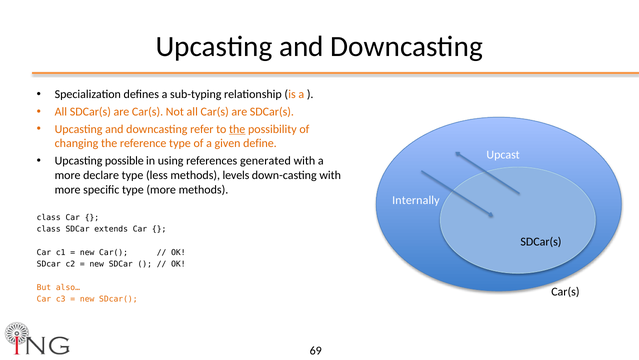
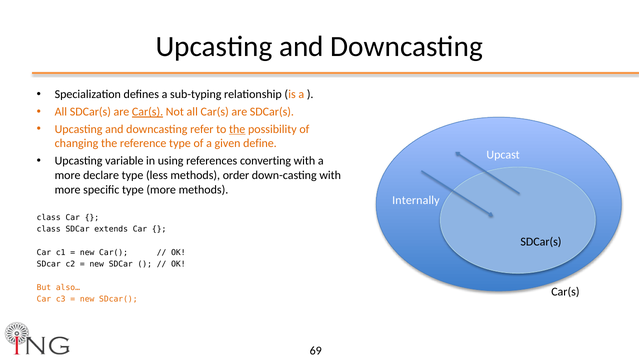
Car(s underline: none -> present (148, 112)
possible: possible -> variable (124, 161)
generated: generated -> converting (266, 161)
levels: levels -> order (236, 175)
